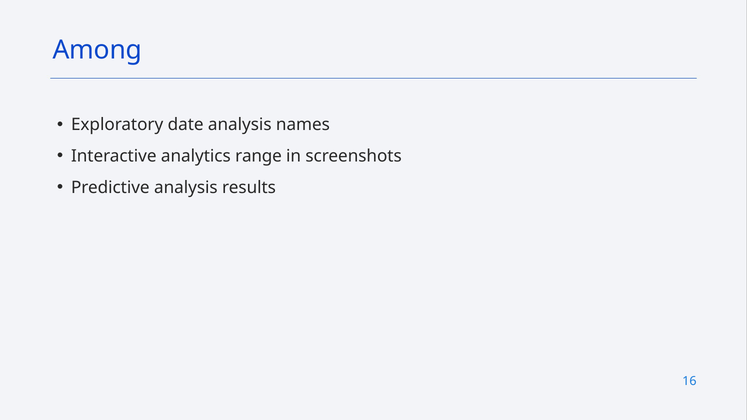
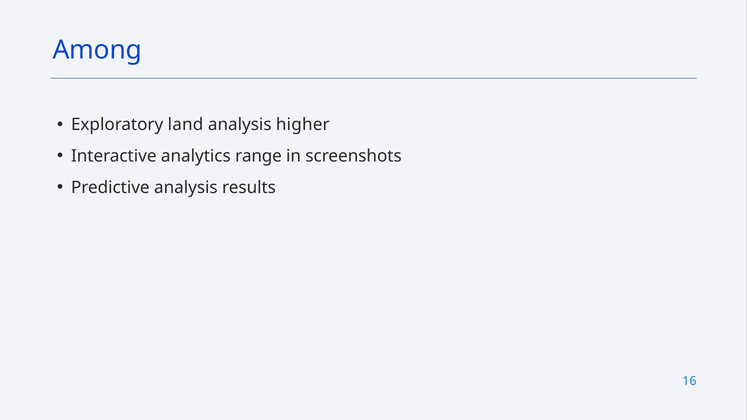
date: date -> land (186, 125)
names: names -> higher (303, 125)
